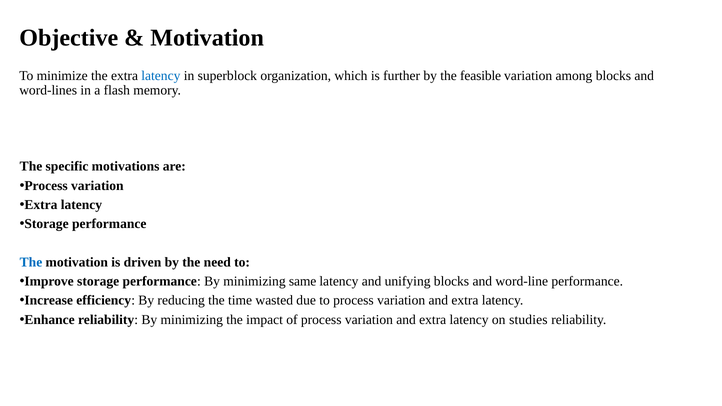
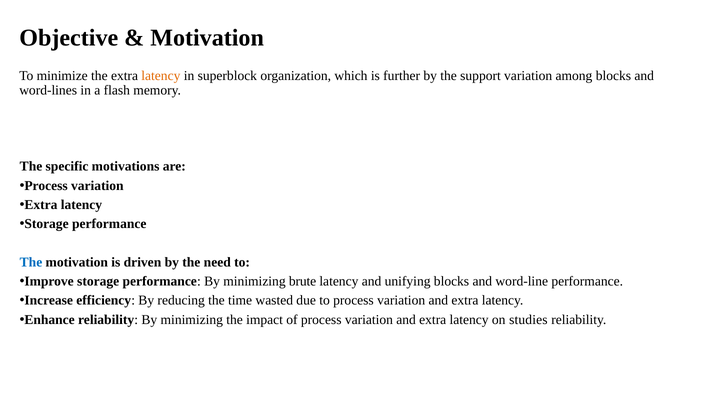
latency colour: blue -> orange (161, 76)
feasible: feasible -> support (481, 76)
same: same -> brute (303, 281)
